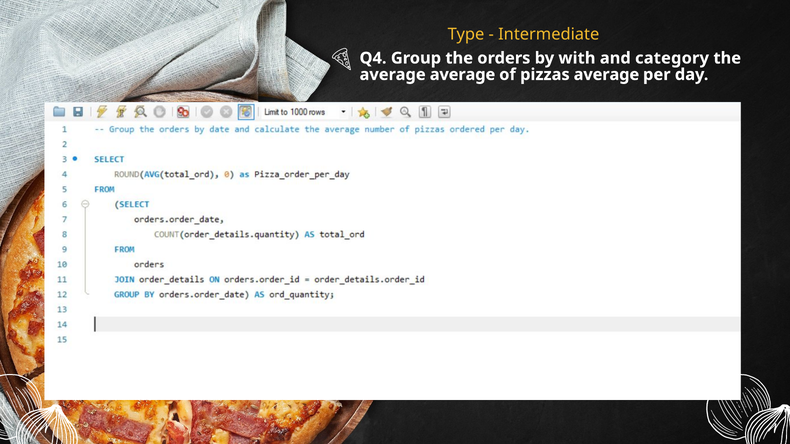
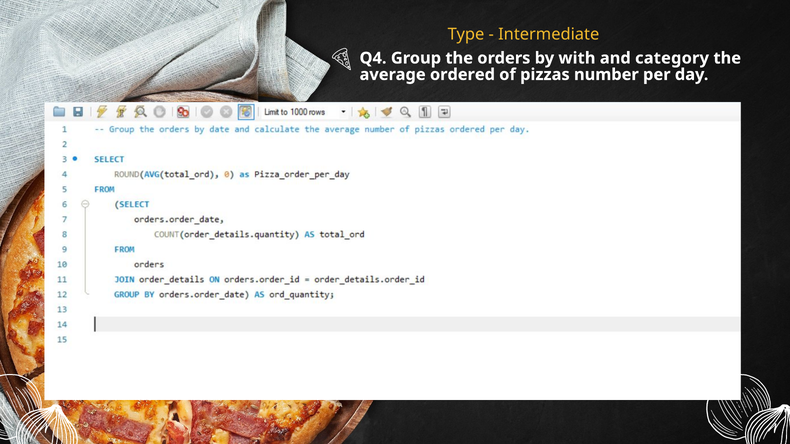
average average: average -> ordered (462, 75)
pizzas average: average -> number (606, 75)
